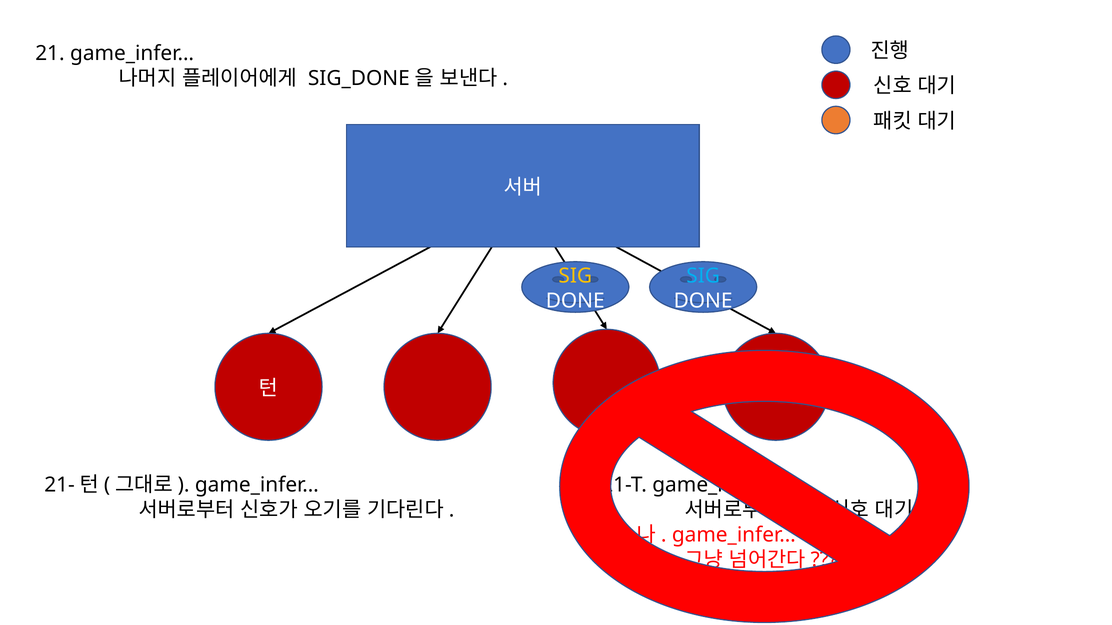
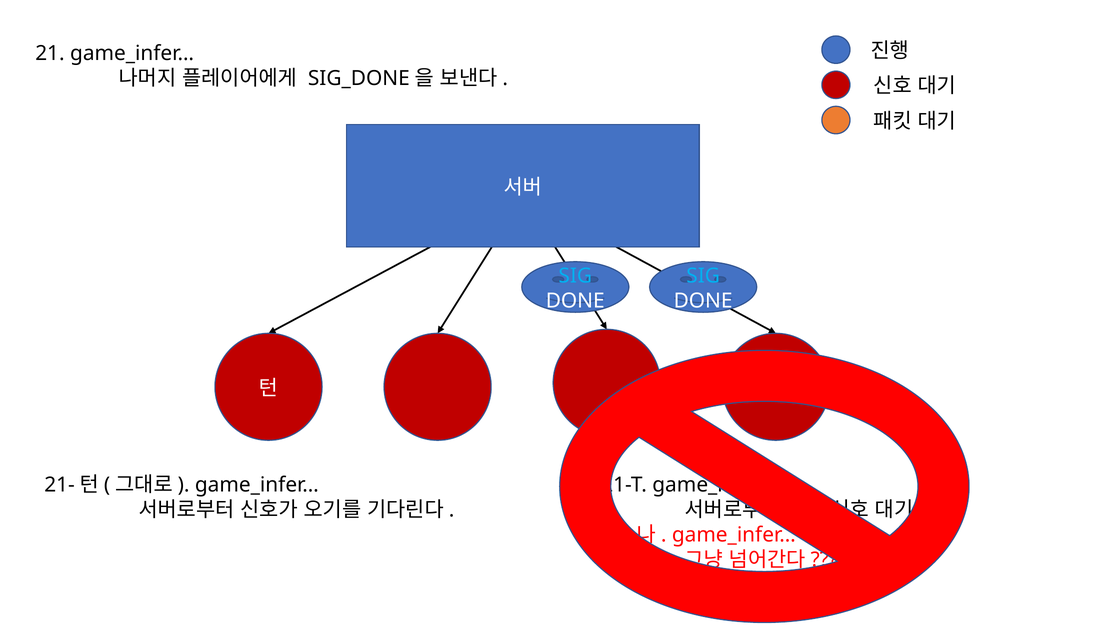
SIG colour: yellow -> light blue (575, 276)
